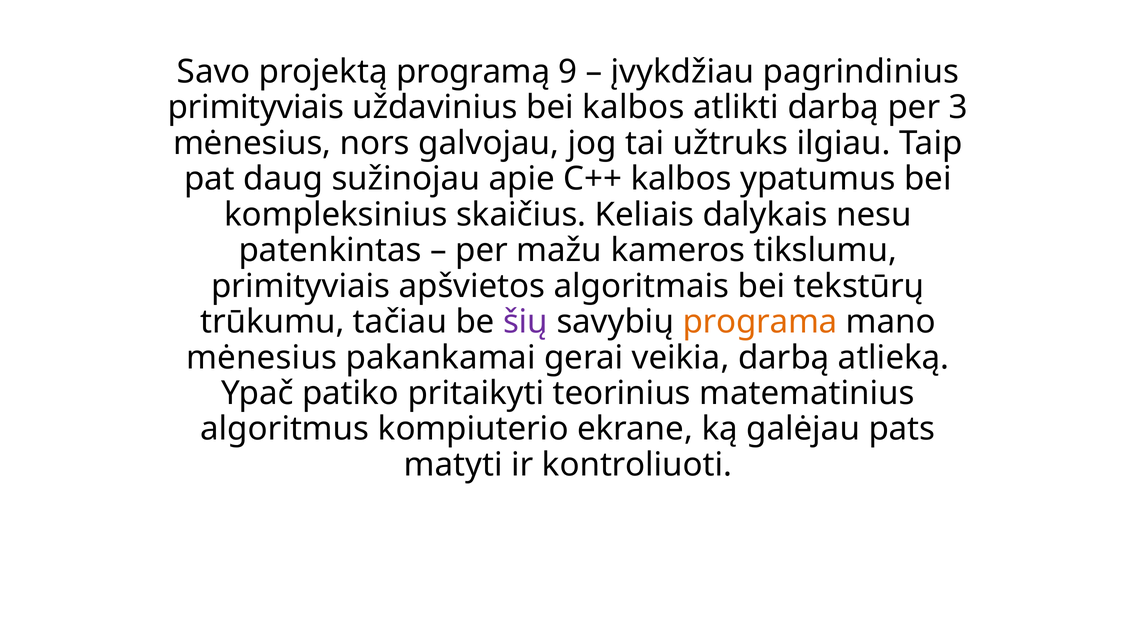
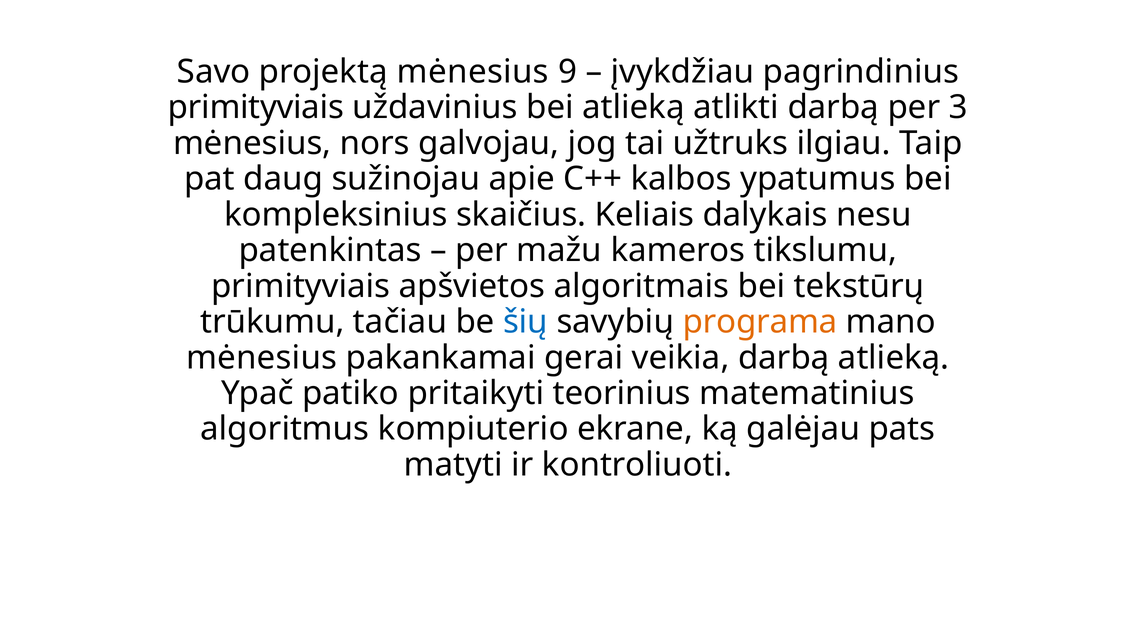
projektą programą: programą -> mėnesius (473, 72)
bei kalbos: kalbos -> atlieką (634, 108)
šių colour: purple -> blue (525, 322)
